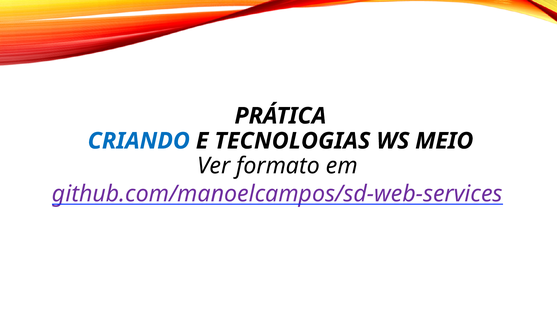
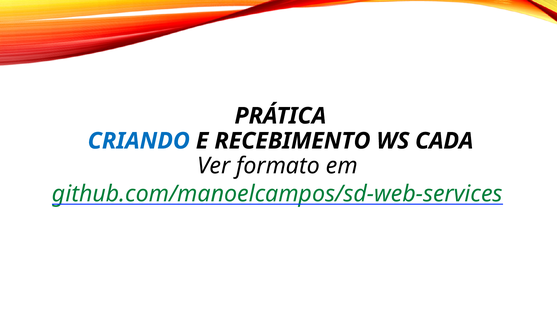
TECNOLOGIAS: TECNOLOGIAS -> RECEBIMENTO (292, 141)
MEIO: MEIO -> CADA (444, 141)
github.com/manoelcampos/sd-web-services colour: purple -> green (277, 194)
